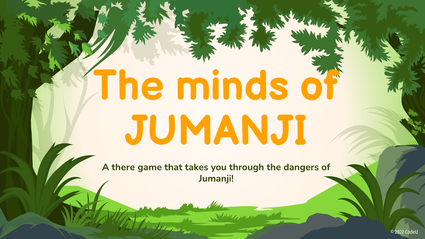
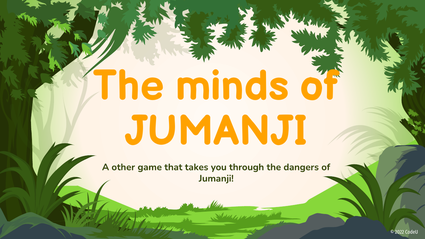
there: there -> other (123, 167)
